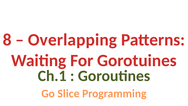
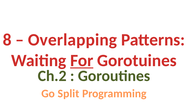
For underline: none -> present (82, 60)
Ch.1: Ch.1 -> Ch.2 (52, 76)
Slice: Slice -> Split (68, 93)
